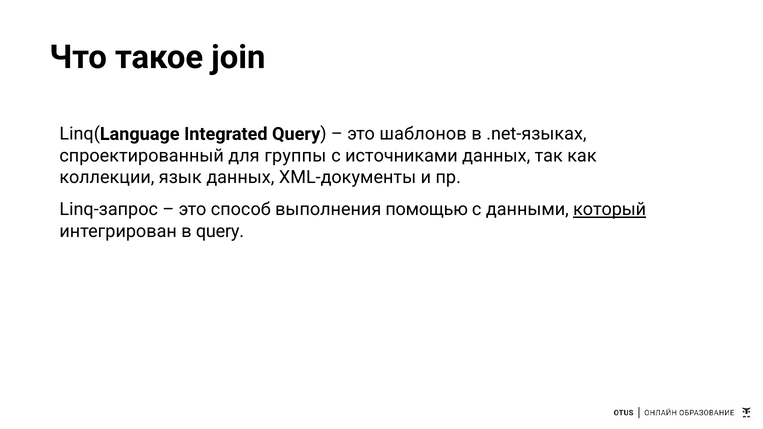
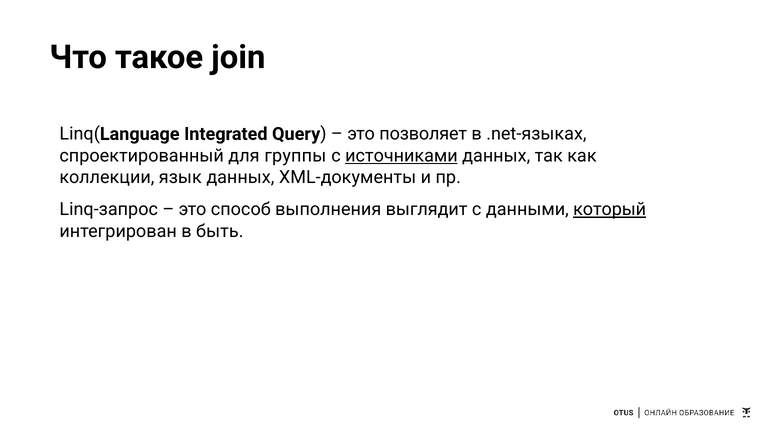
шаблонов: шаблонов -> позволяет (423, 134)
источниками underline: none -> present (401, 156)
помощью: помощью -> выглядит (427, 210)
в query: query -> быть (220, 231)
